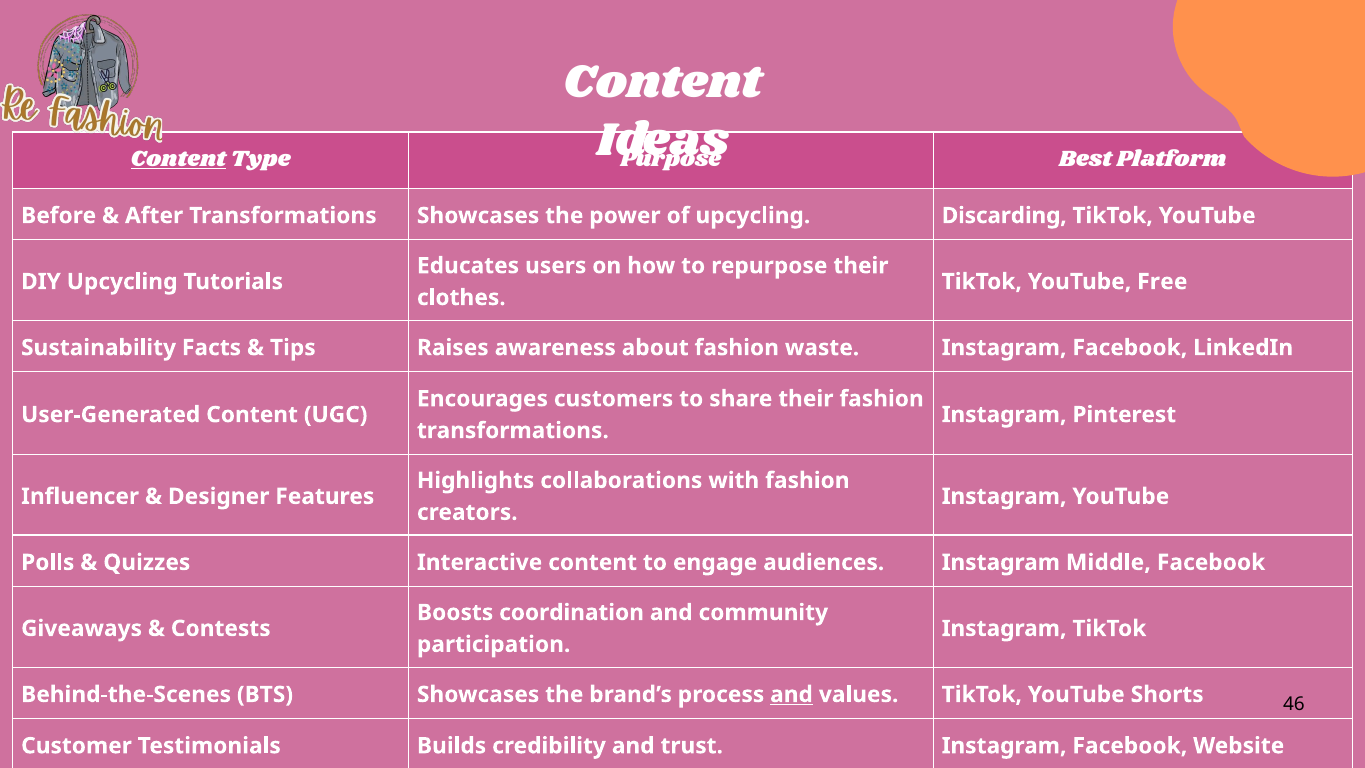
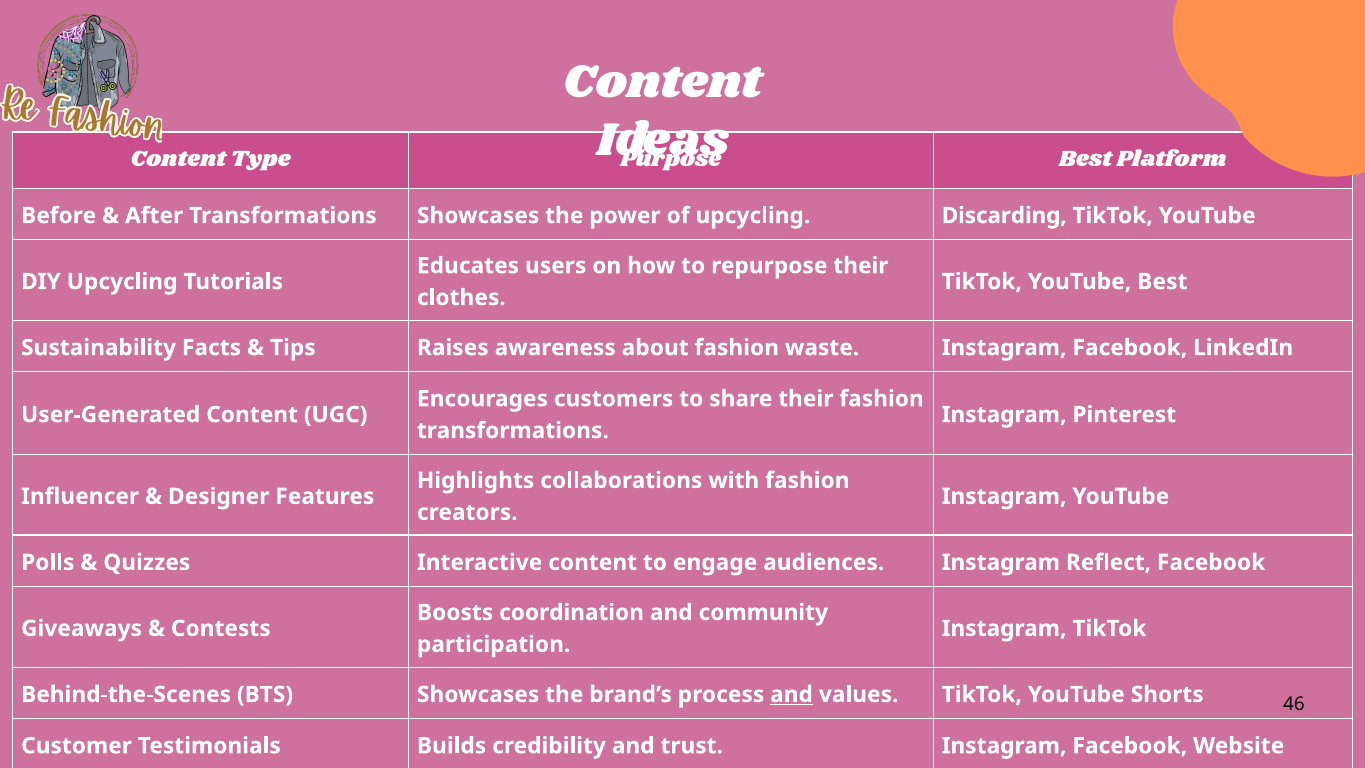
Content underline: present -> none (178, 159)
YouTube Free: Free -> Best (1162, 282)
Middle: Middle -> Reflect (1108, 562)
